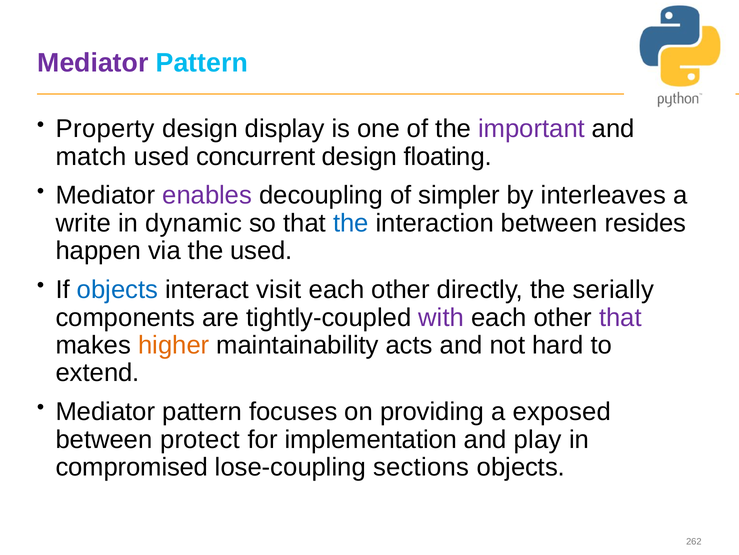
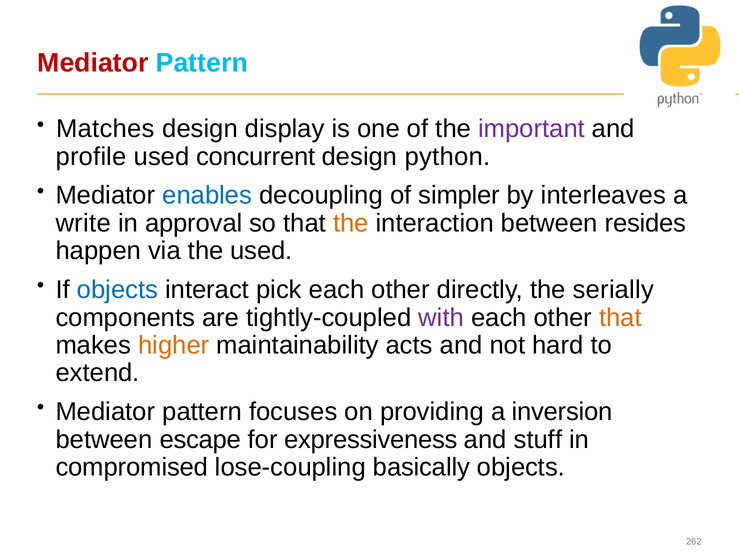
Mediator colour: purple -> red (93, 63)
Property: Property -> Matches (105, 129)
match: match -> profile (91, 156)
floating: floating -> python (448, 156)
enables colour: purple -> blue (207, 195)
dynamic: dynamic -> approval (194, 223)
the colour: blue -> orange (351, 223)
visit: visit -> pick (279, 289)
that colour: purple -> orange (620, 317)
exposed: exposed -> inversion (562, 411)
protect: protect -> escape (200, 439)
implementation: implementation -> expressiveness (371, 439)
play: play -> stuff (538, 439)
sections: sections -> basically (421, 467)
